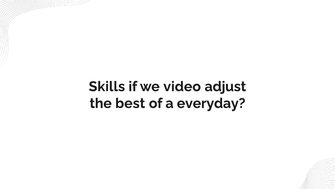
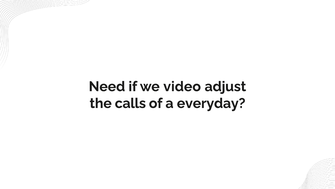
Skills: Skills -> Need (107, 86)
best: best -> calls (130, 103)
